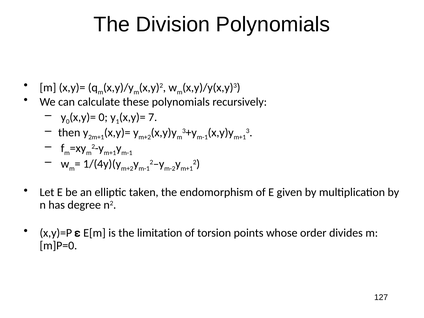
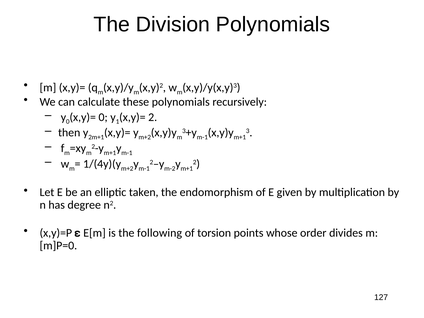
x,y)= 7: 7 -> 2 (153, 117)
limitation: limitation -> following (160, 233)
